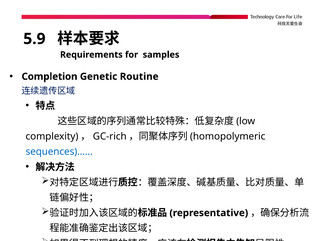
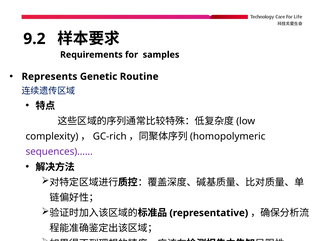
5.9: 5.9 -> 9.2 (34, 39)
Completion: Completion -> Represents (49, 76)
sequences)…… colour: blue -> purple (59, 152)
